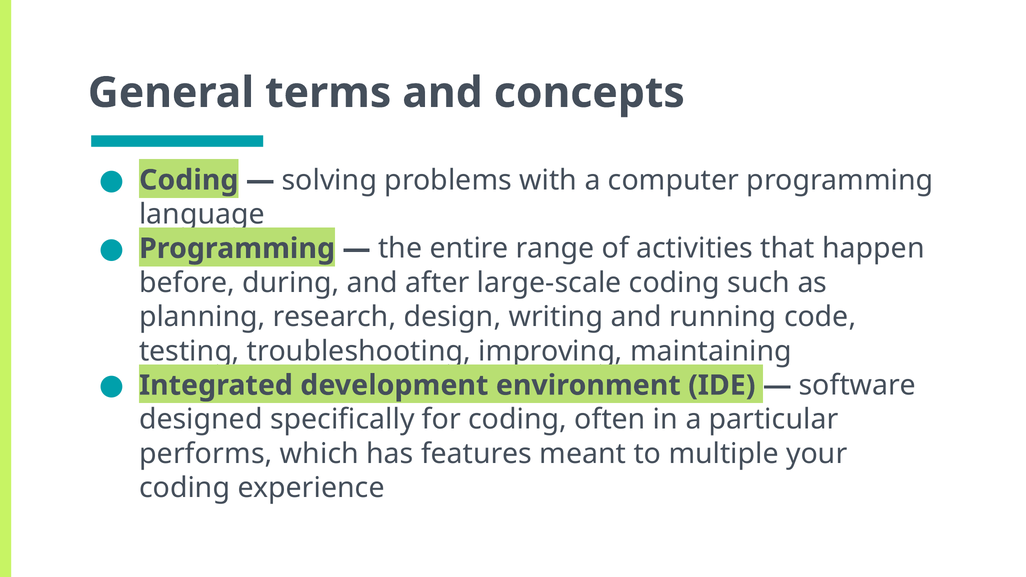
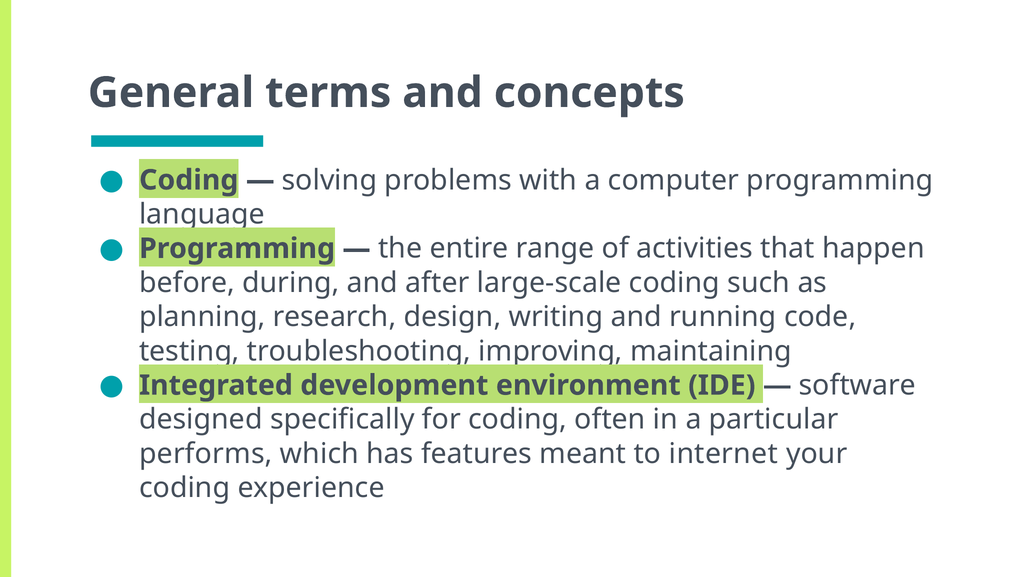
multiple: multiple -> internet (724, 454)
